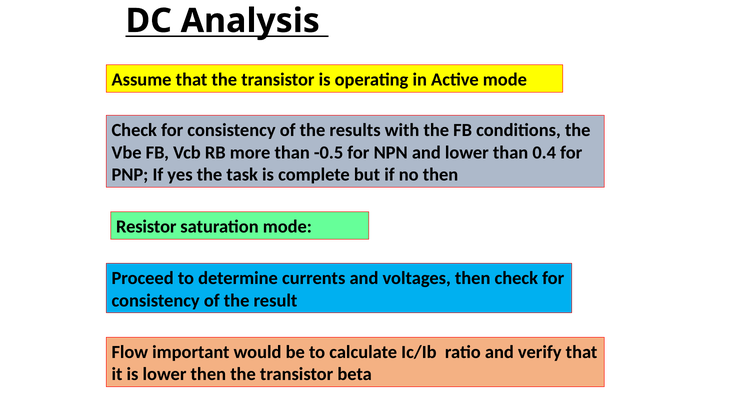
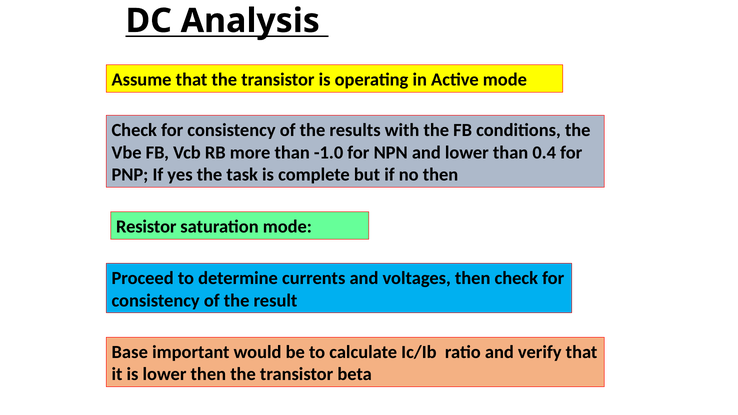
-0.5: -0.5 -> -1.0 (329, 153)
Flow: Flow -> Base (130, 352)
